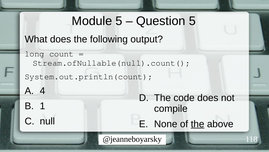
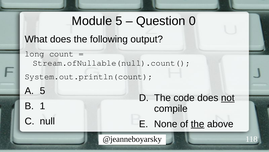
Question 5: 5 -> 0 (192, 21)
4: 4 -> 5 (42, 90)
not underline: none -> present (228, 97)
